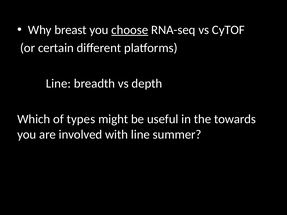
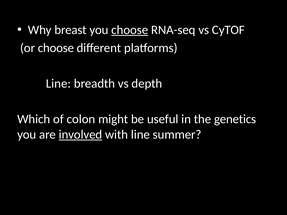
or certain: certain -> choose (56, 48)
types: types -> colon (81, 119)
towards: towards -> genetics (235, 119)
involved underline: none -> present (80, 135)
